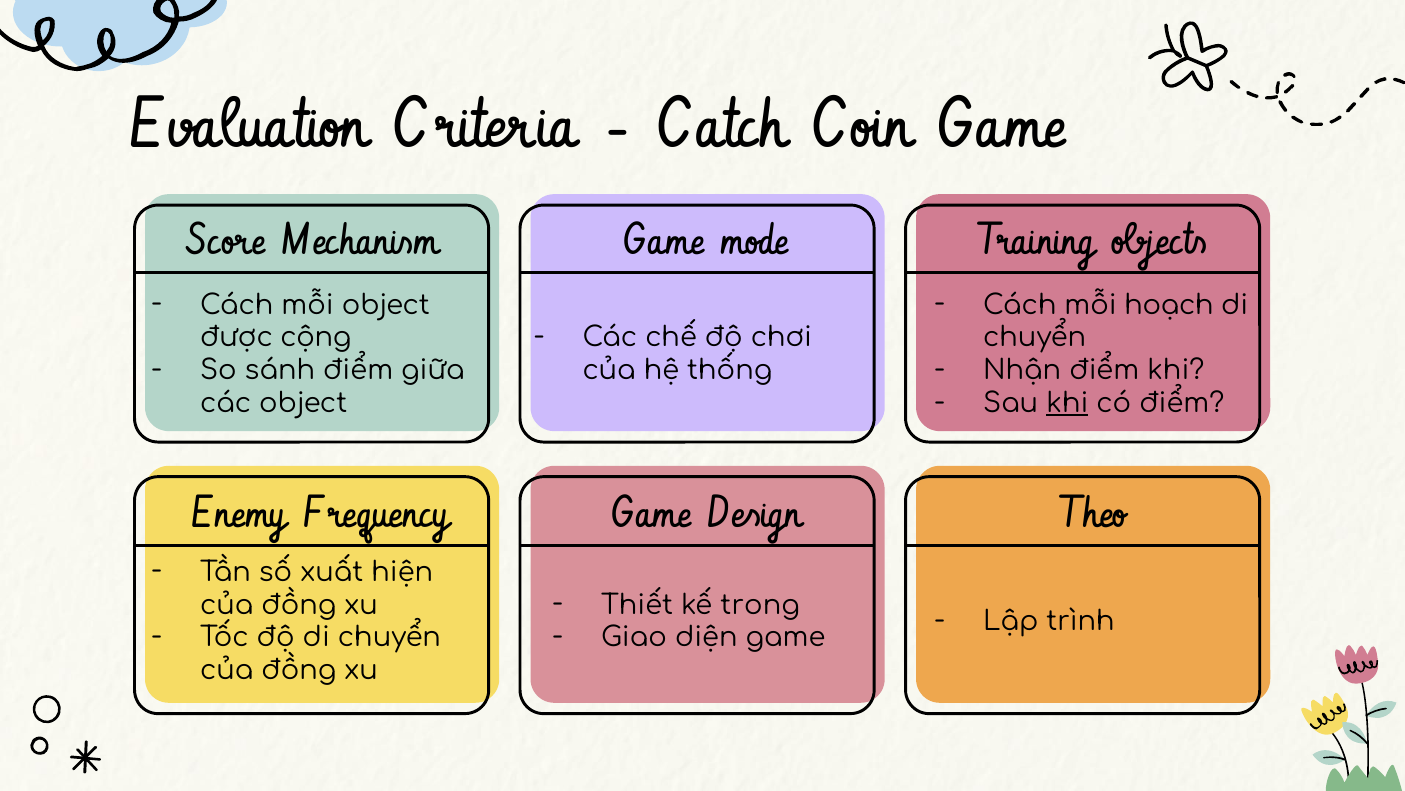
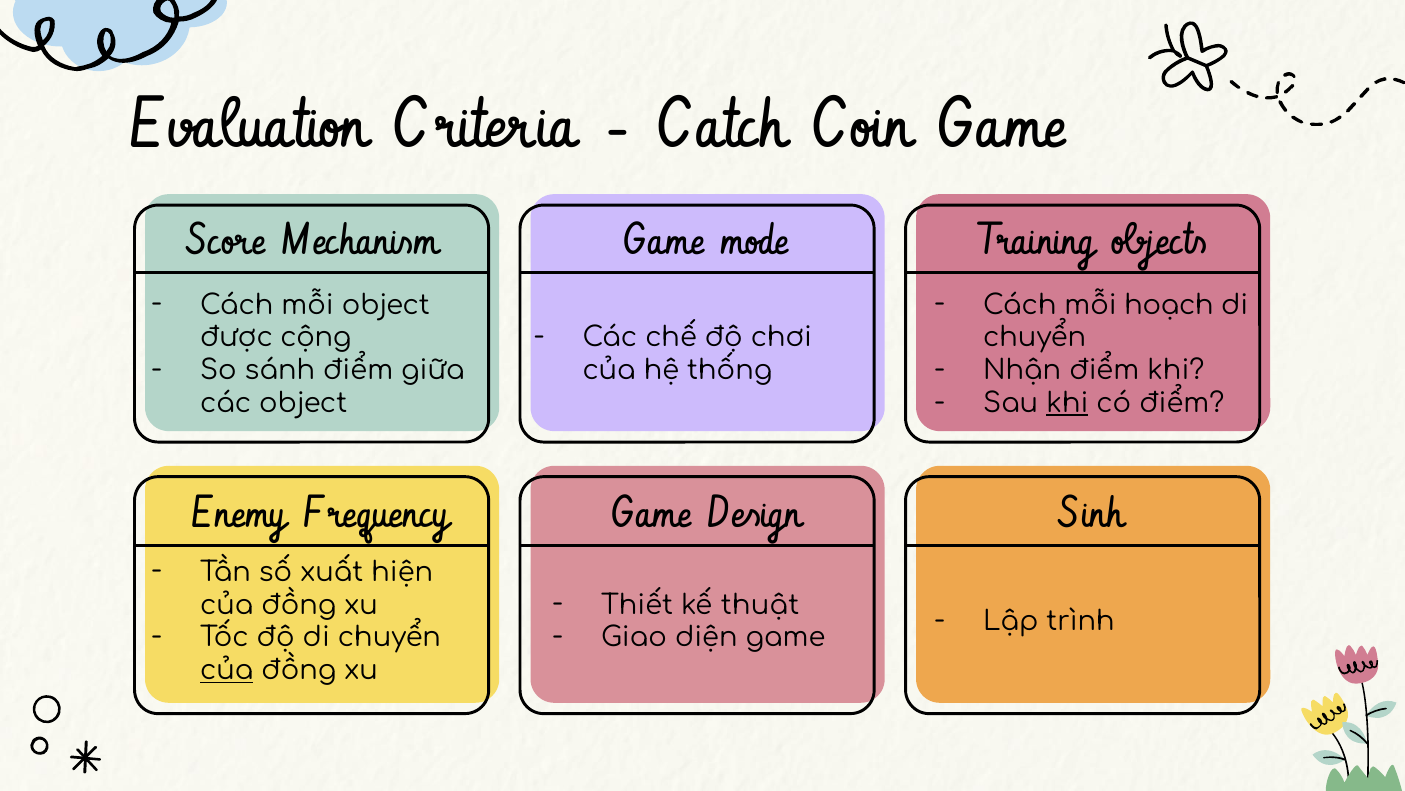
Theo: Theo -> Sinh (1091, 513)
trong: trong -> thuật (760, 604)
của underline: none -> present (227, 670)
